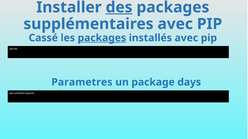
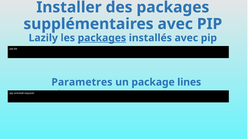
des underline: present -> none (119, 7)
Cassé: Cassé -> Lazily (43, 38)
days: days -> lines (189, 82)
